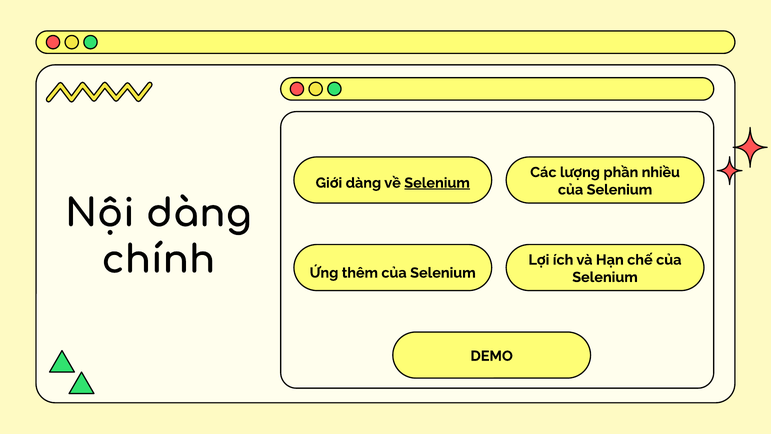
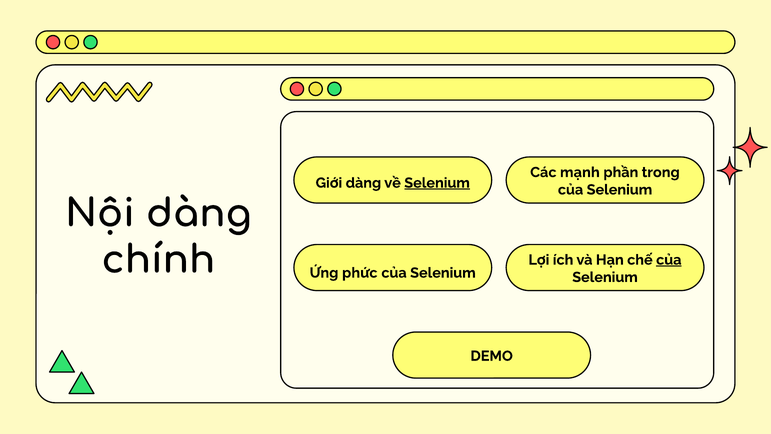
lượng: lượng -> mạnh (580, 172)
nhiều: nhiều -> trong (661, 172)
của underline: none -> present (669, 260)
thêm: thêm -> phức (360, 273)
